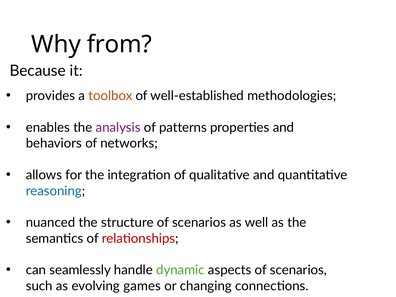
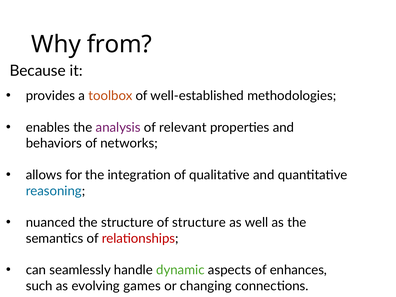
patterns: patterns -> relevant (183, 128)
structure of scenarios: scenarios -> structure (199, 223)
aspects of scenarios: scenarios -> enhances (298, 270)
